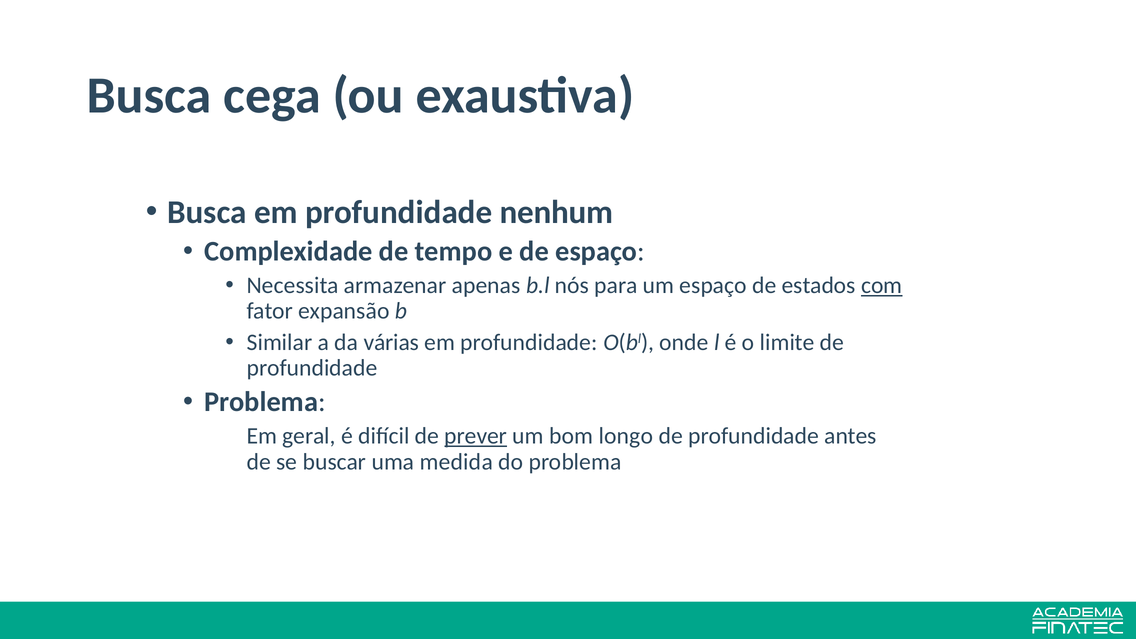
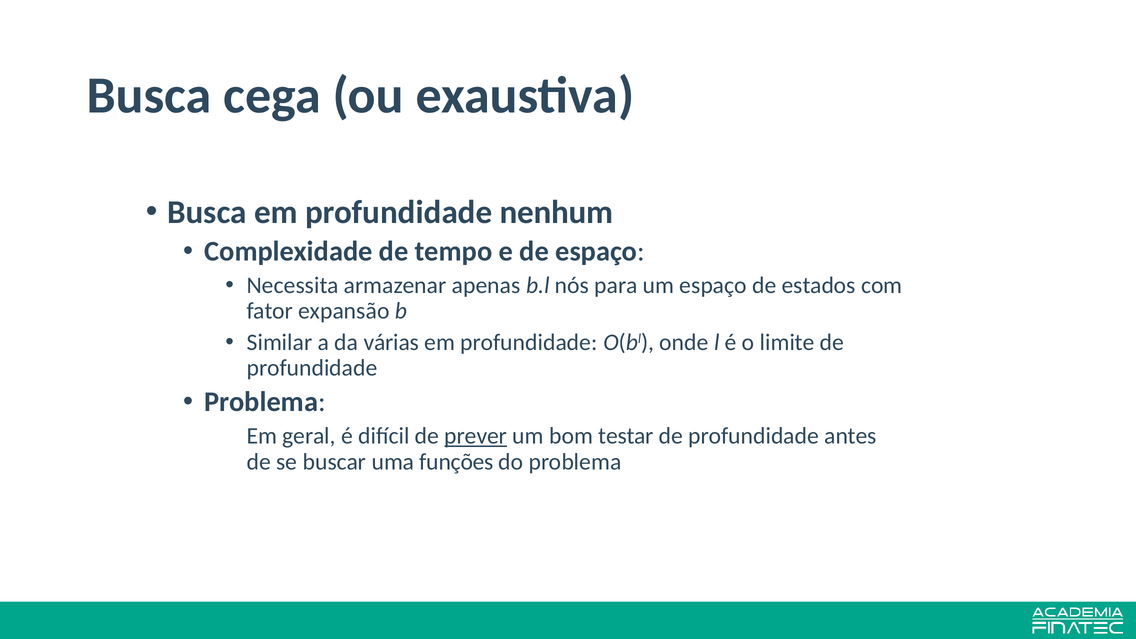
com underline: present -> none (882, 285)
longo: longo -> testar (626, 436)
medida: medida -> funções (456, 462)
